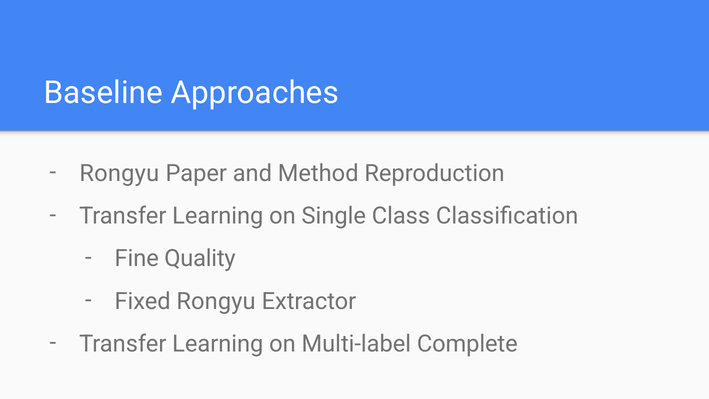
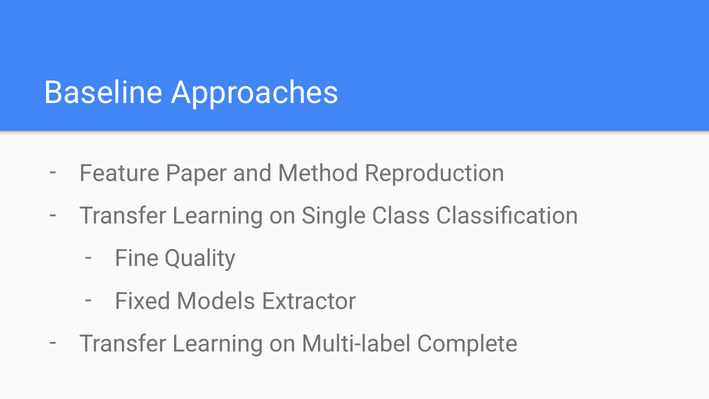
Rongyu: Rongyu -> Feature (119, 173)
Fixed Rongyu: Rongyu -> Models (216, 301)
